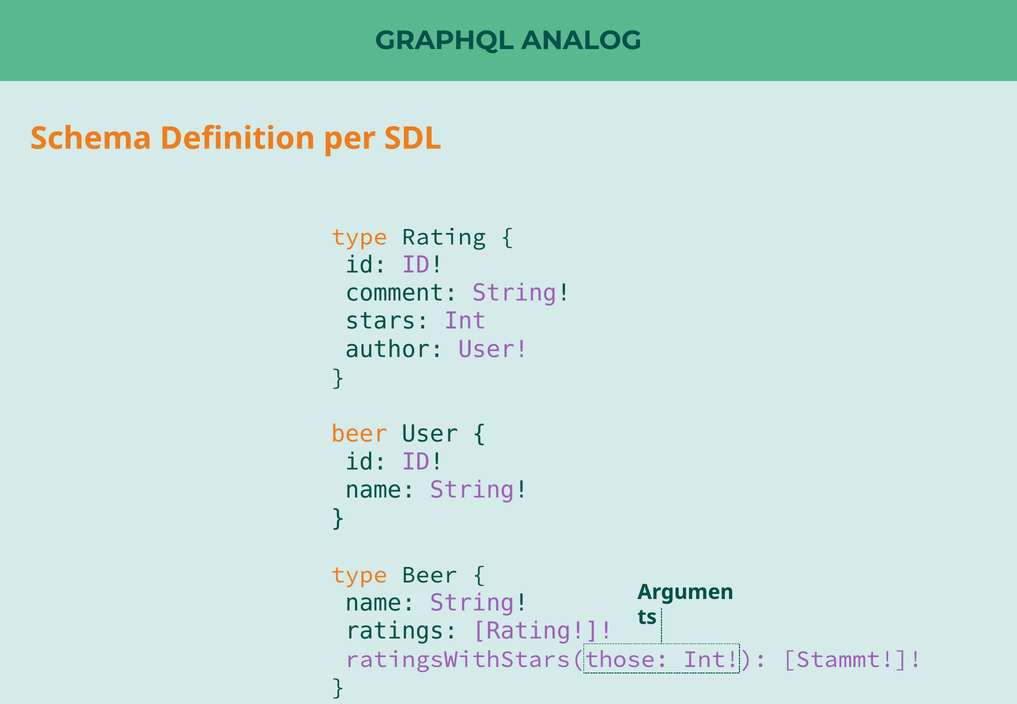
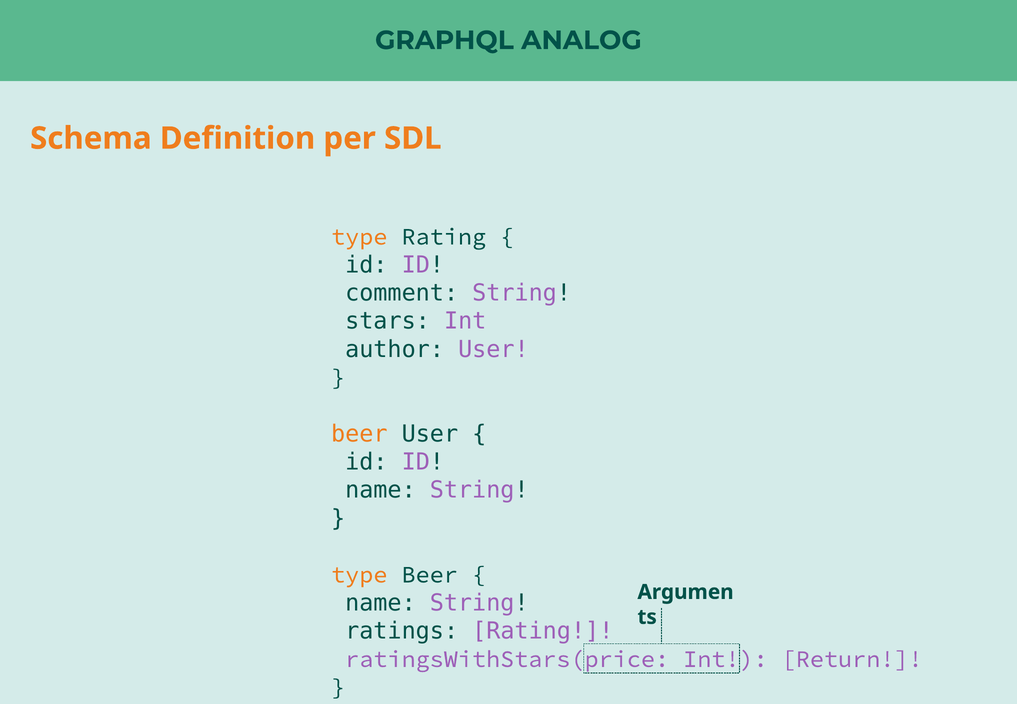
ratingsWithStars(those: ratingsWithStars(those -> ratingsWithStars(price (507, 659)
Stammt: Stammt -> Return (852, 659)
